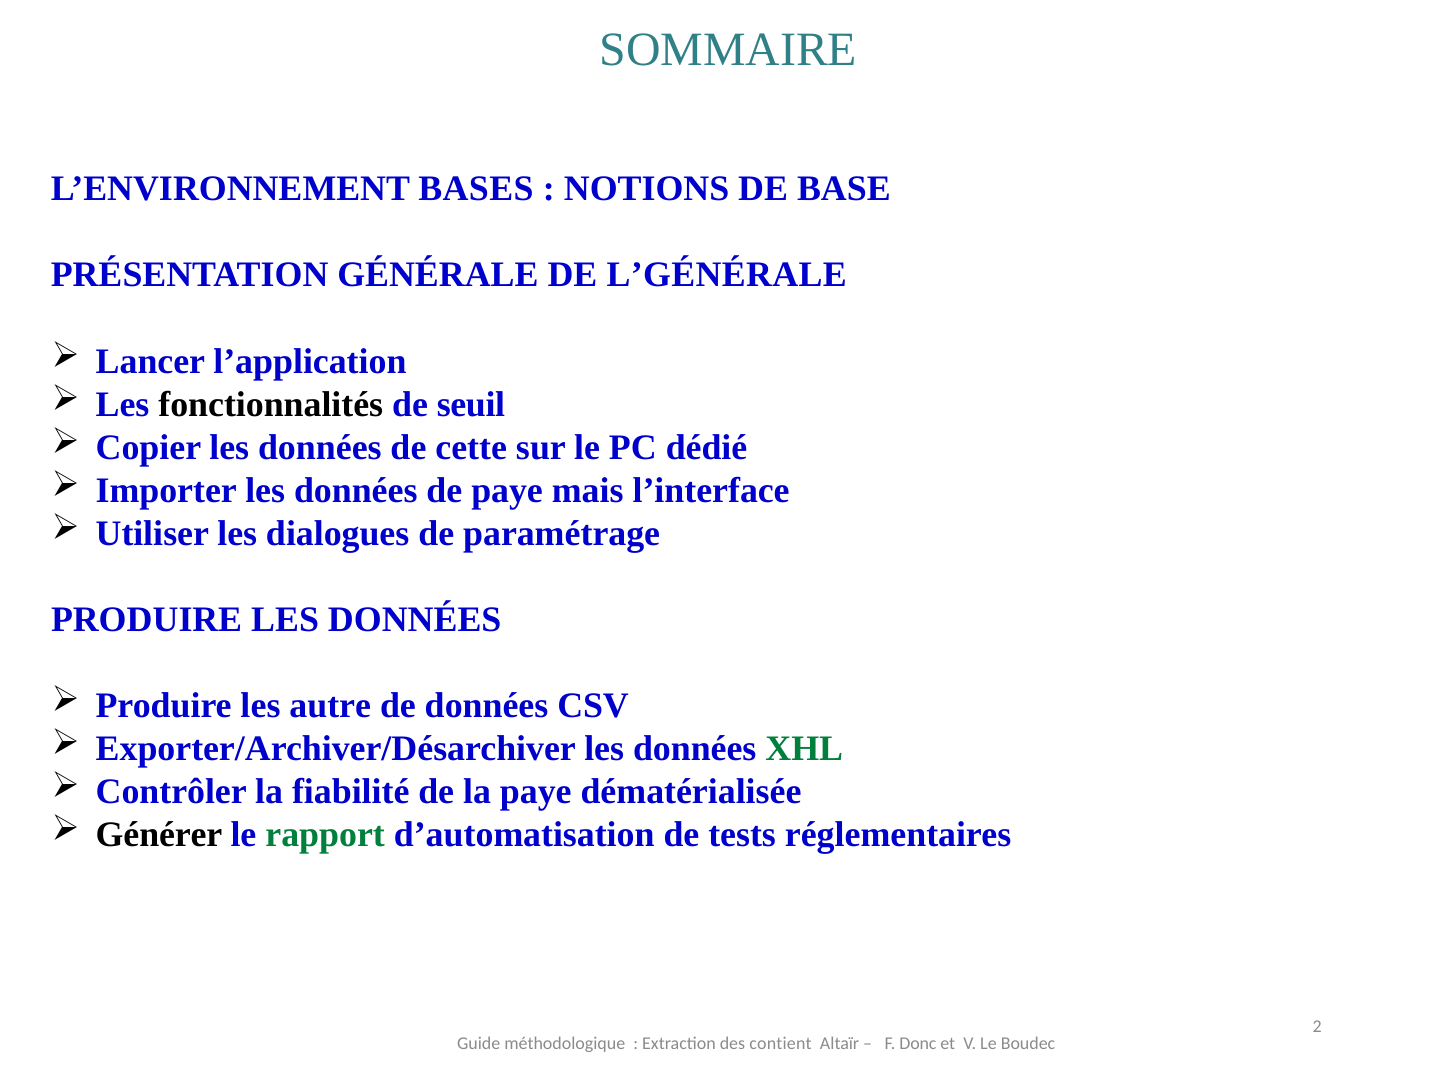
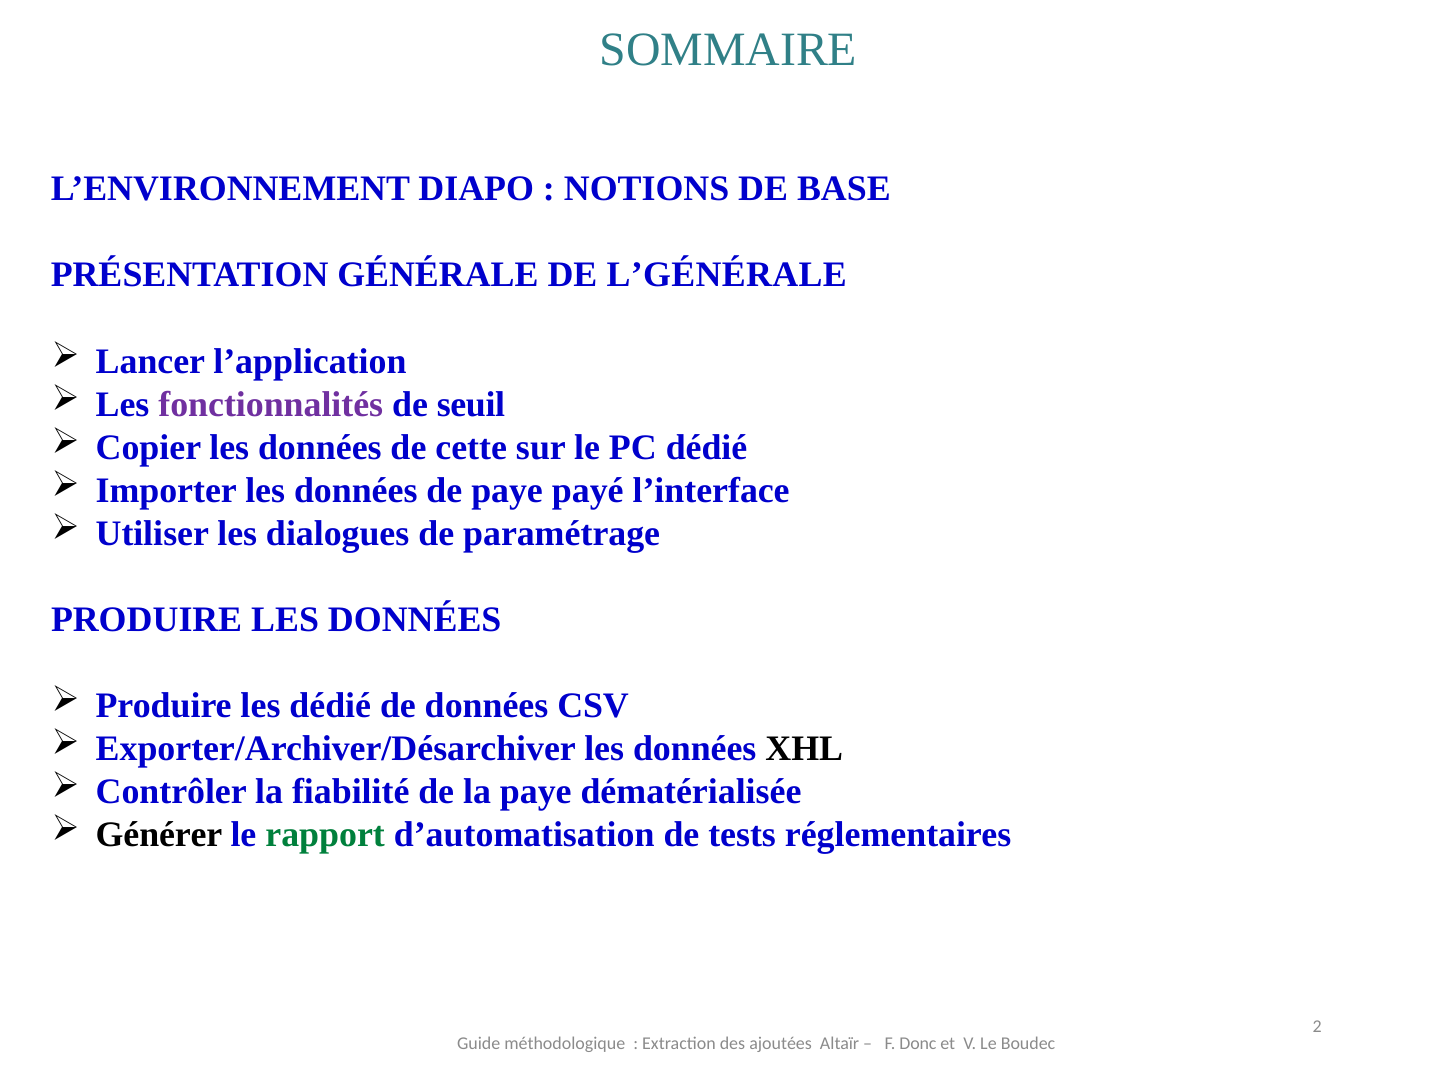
BASES: BASES -> DIAPO (476, 189)
fonctionnalités colour: black -> purple (271, 404)
mais: mais -> payé (588, 490)
les autre: autre -> dédié (330, 706)
XHL colour: green -> black (804, 749)
contient: contient -> ajoutées (781, 1044)
